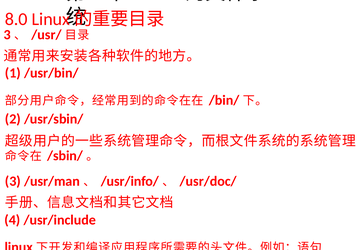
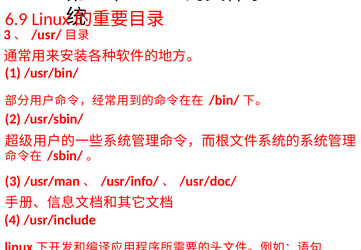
8.0: 8.0 -> 6.9 (16, 19)
